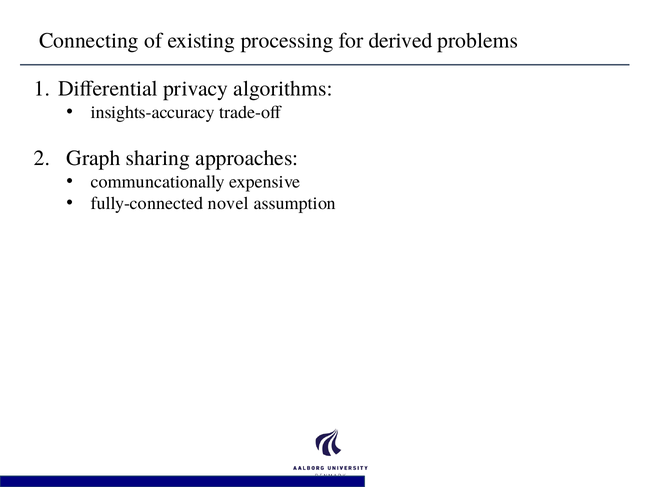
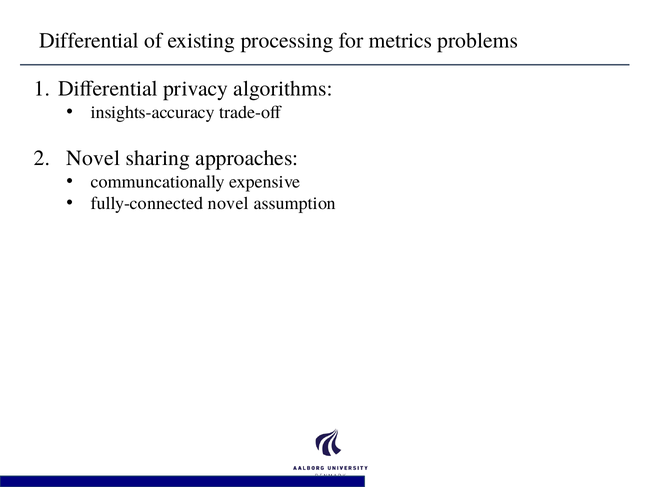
Connecting: Connecting -> Differential (89, 41)
derived: derived -> metrics (400, 41)
Graph: Graph -> Novel (93, 158)
